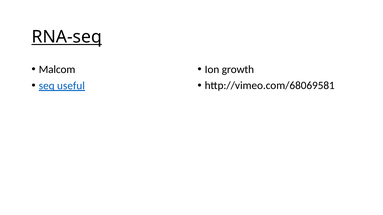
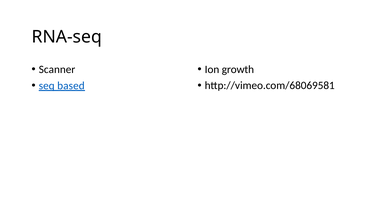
RNA-seq underline: present -> none (67, 37)
Malcom: Malcom -> Scanner (57, 70)
useful: useful -> based (71, 86)
